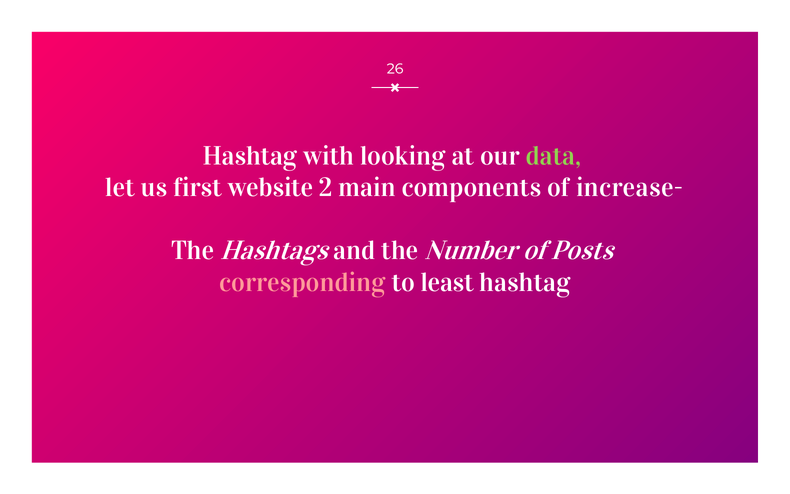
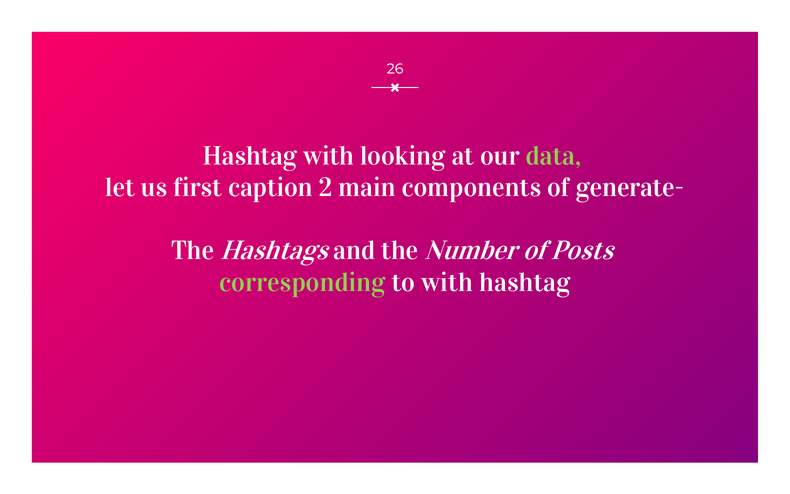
website: website -> caption (270, 187)
increase-: increase- -> generate- (630, 187)
corresponding colour: pink -> light green (302, 282)
to least: least -> with (447, 282)
